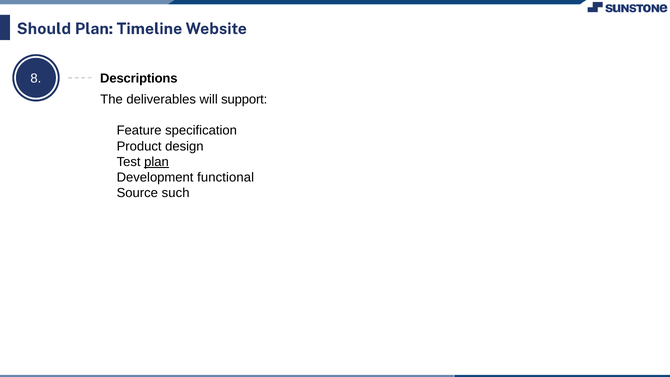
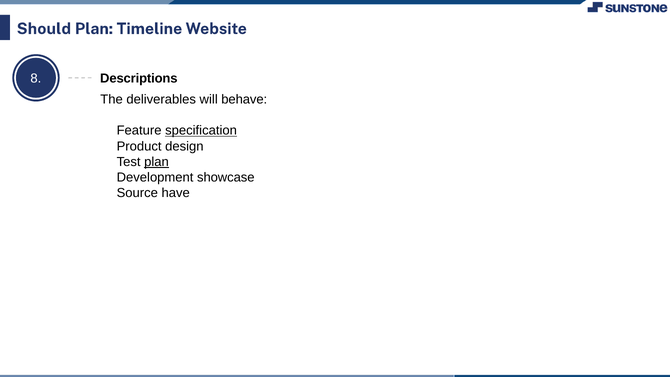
support: support -> behave (244, 99)
specification underline: none -> present (201, 131)
functional: functional -> showcase (226, 177)
such: such -> have (176, 193)
